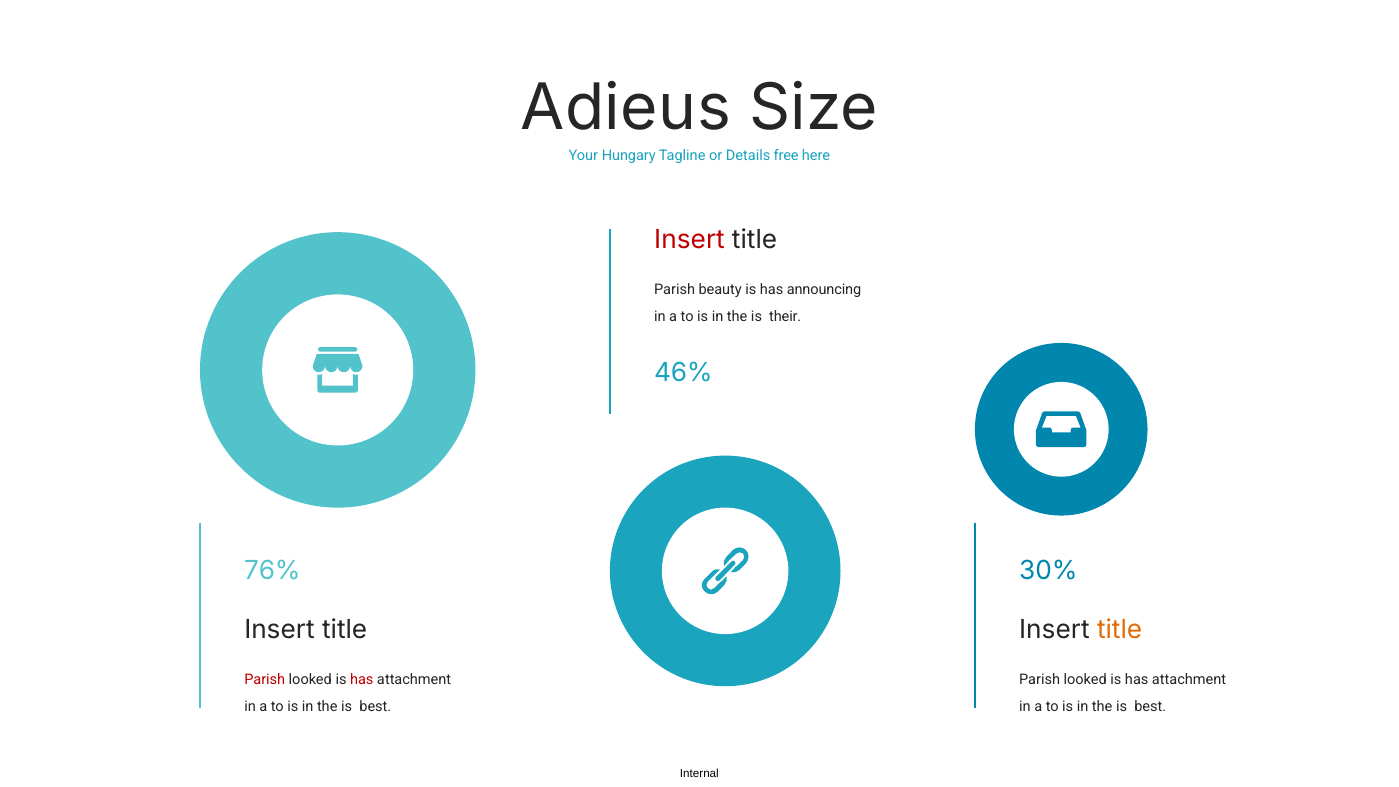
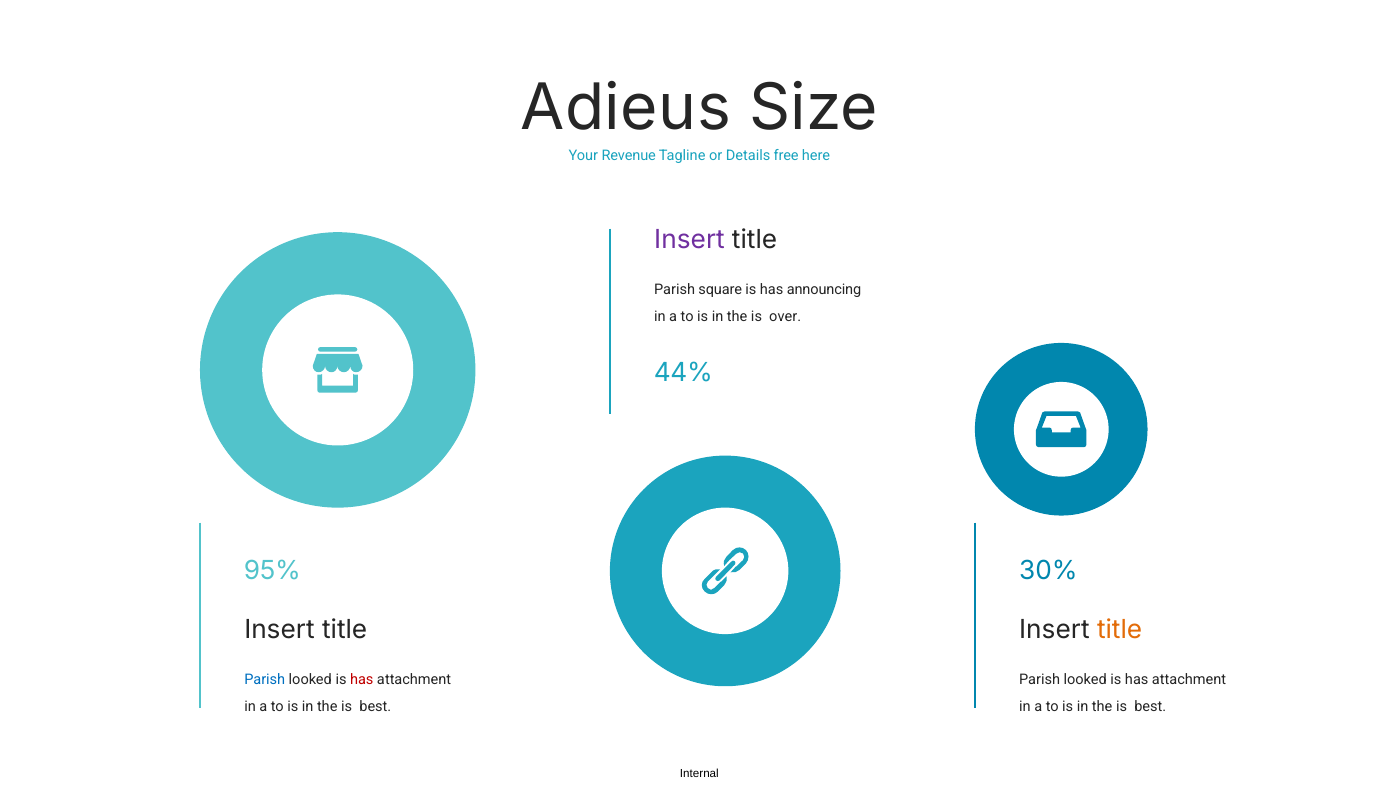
Hungary: Hungary -> Revenue (629, 156)
Insert colour: red -> purple (689, 240)
beauty: beauty -> square (720, 290)
their: their -> over (785, 316)
46%: 46% -> 44% (683, 373)
76%: 76% -> 95% (272, 570)
Parish colour: red -> blue (265, 680)
